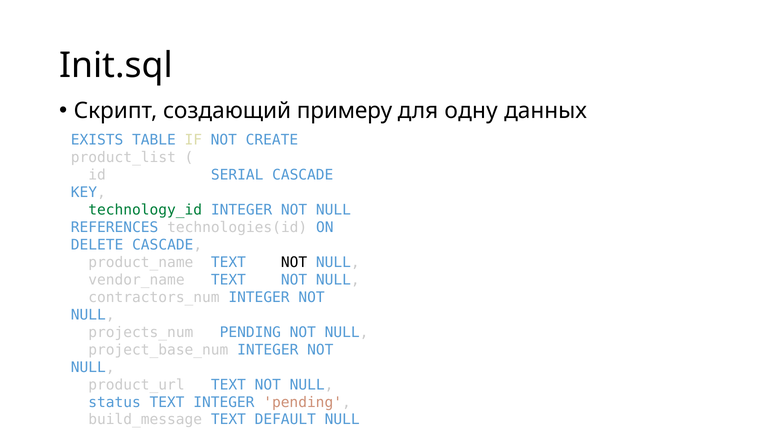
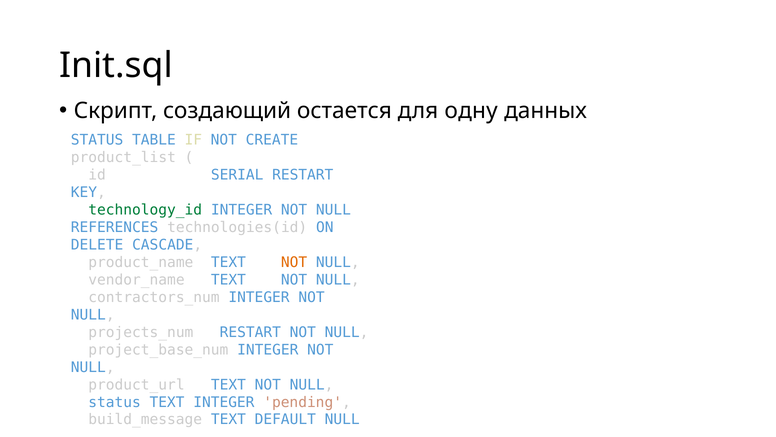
примеру: примеру -> остается (344, 111)
EXISTS: EXISTS -> STATUS (97, 140)
SERIAL CASCADE: CASCADE -> RESTART (303, 175)
NOT colour: black -> orange (294, 262)
projects_num PENDING: PENDING -> RESTART (250, 332)
